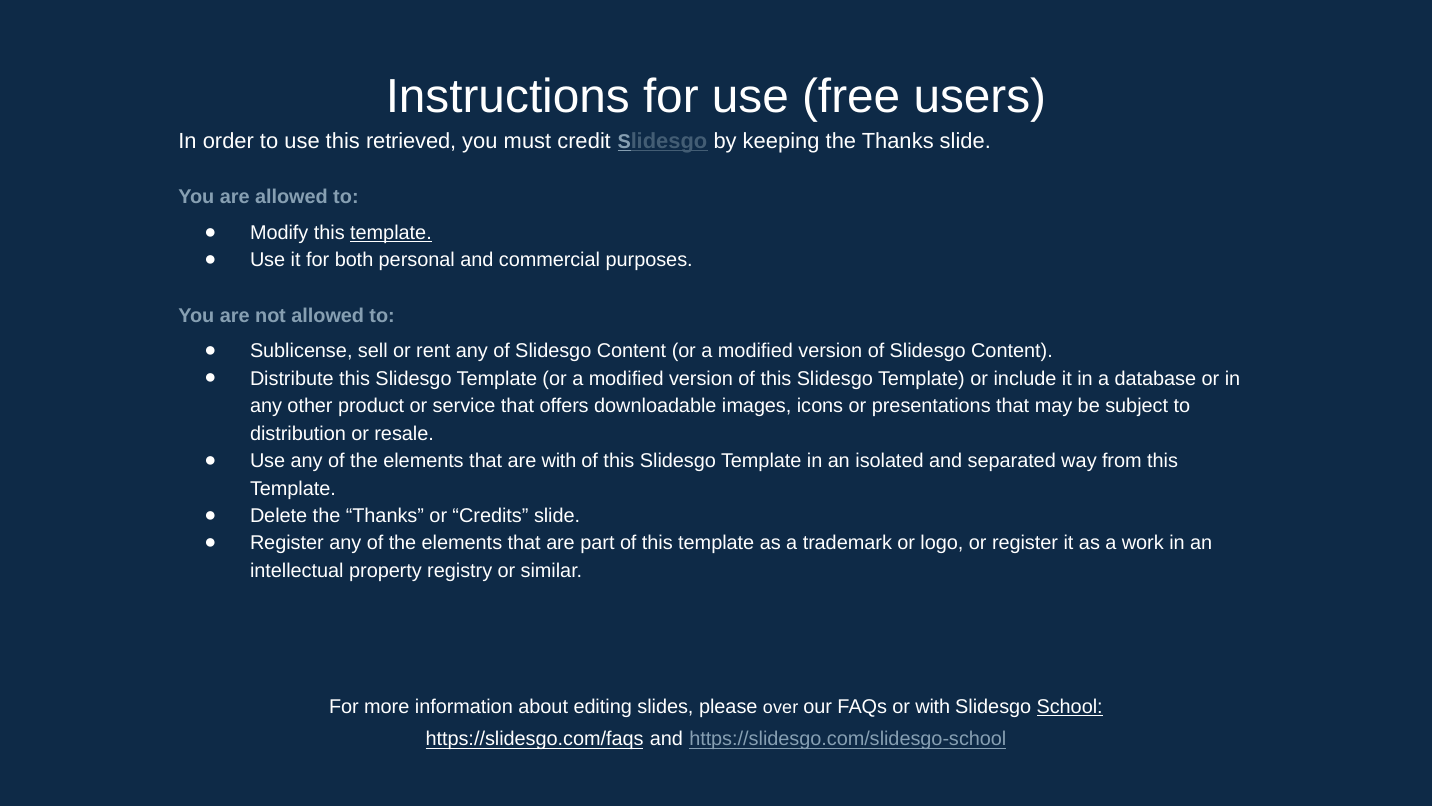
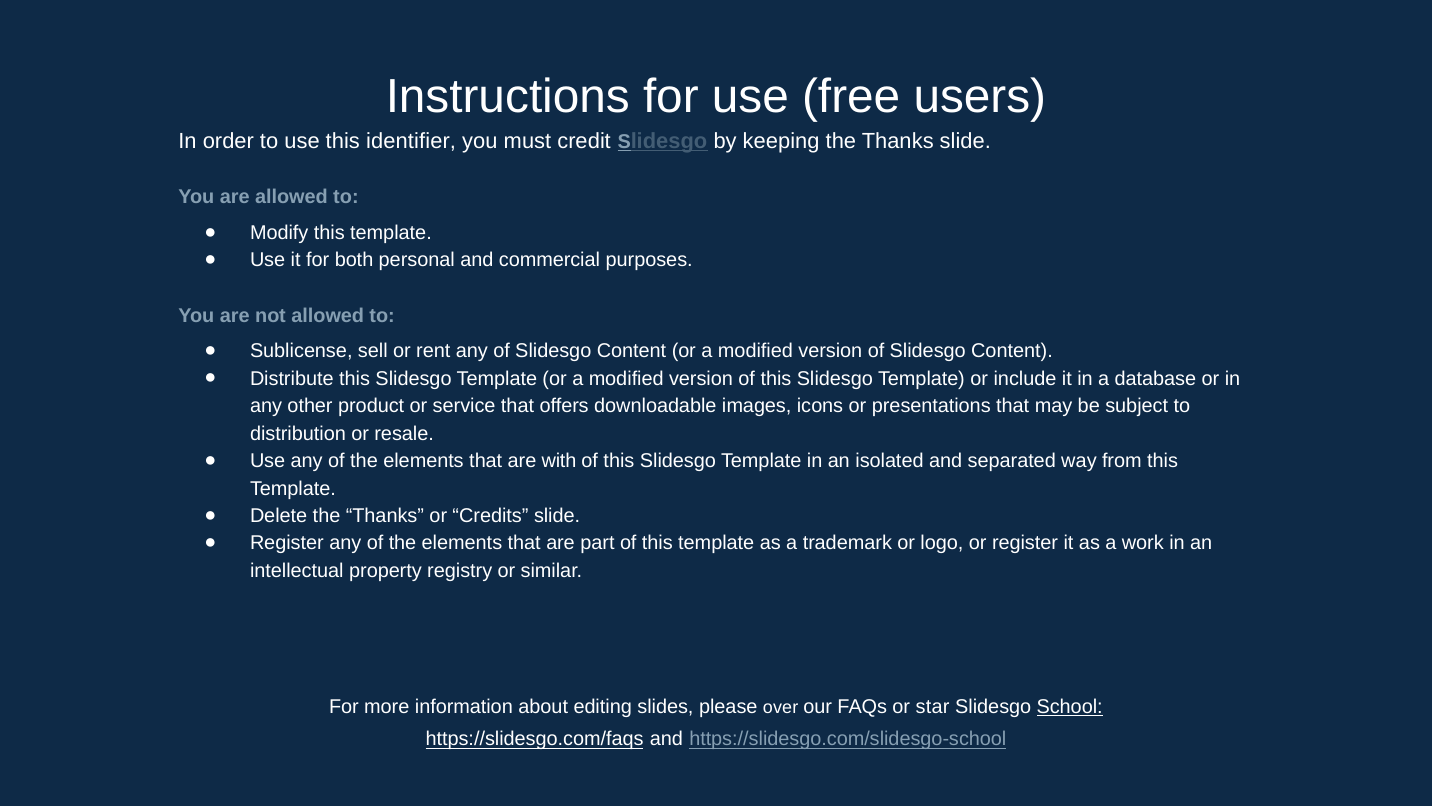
retrieved: retrieved -> identifier (411, 141)
template underline: present -> none (391, 233)
or with: with -> star (933, 707)
